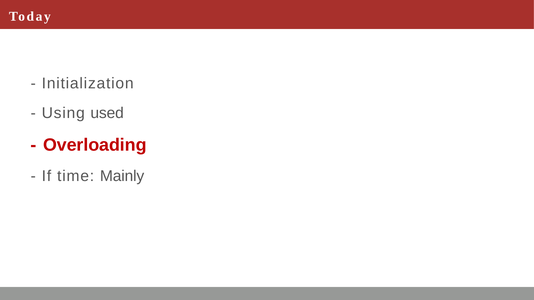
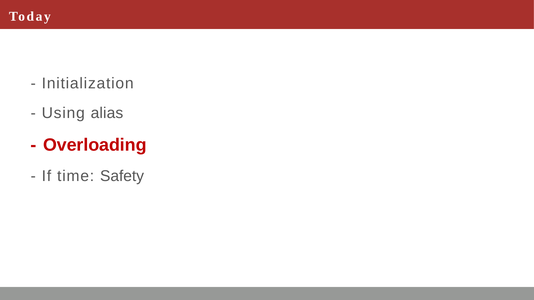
used: used -> alias (107, 113)
Mainly: Mainly -> Safety (122, 176)
